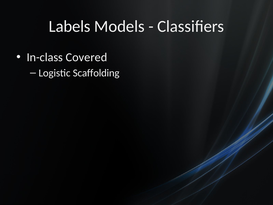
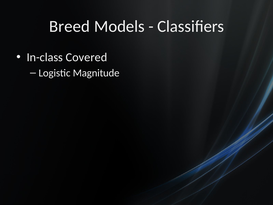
Labels: Labels -> Breed (69, 26)
Scaffolding: Scaffolding -> Magnitude (96, 73)
